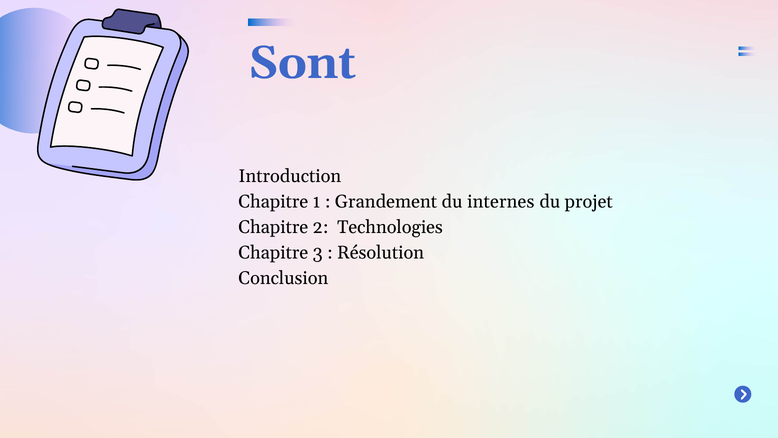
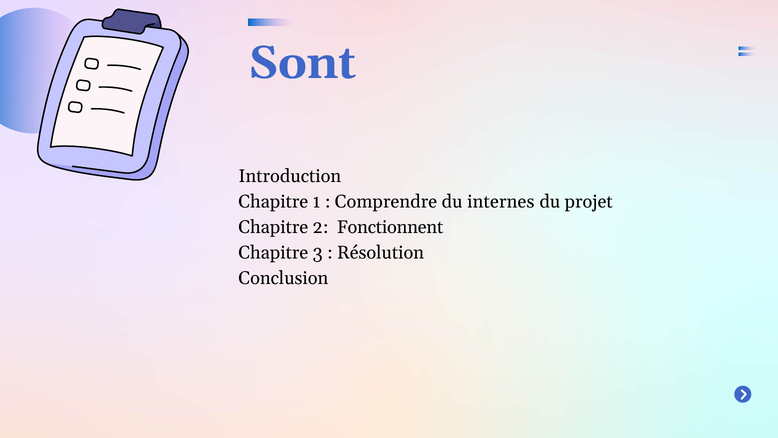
Grandement: Grandement -> Comprendre (386, 202)
Technologies: Technologies -> Fonctionnent (390, 227)
